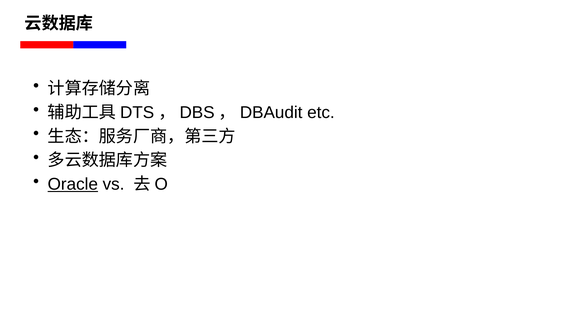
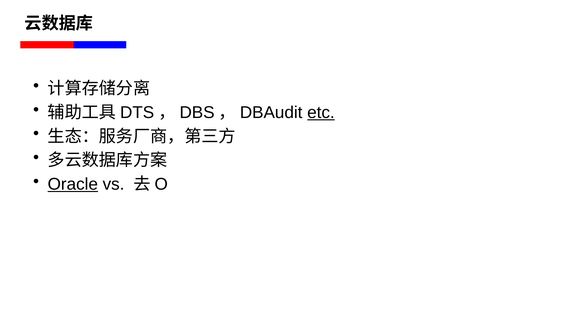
etc underline: none -> present (321, 113)
